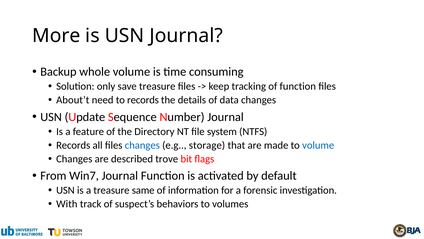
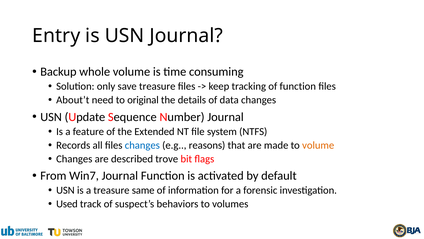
More: More -> Entry (56, 36)
to records: records -> original (143, 100)
Directory: Directory -> Extended (154, 131)
storage: storage -> reasons (207, 145)
volume colour: blue -> orange (318, 145)
With: With -> Used (67, 204)
